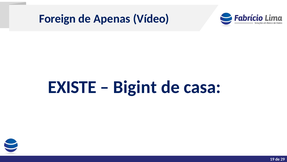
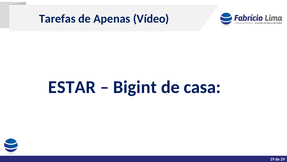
Foreign: Foreign -> Tarefas (57, 19)
EXISTE: EXISTE -> ESTAR (72, 87)
